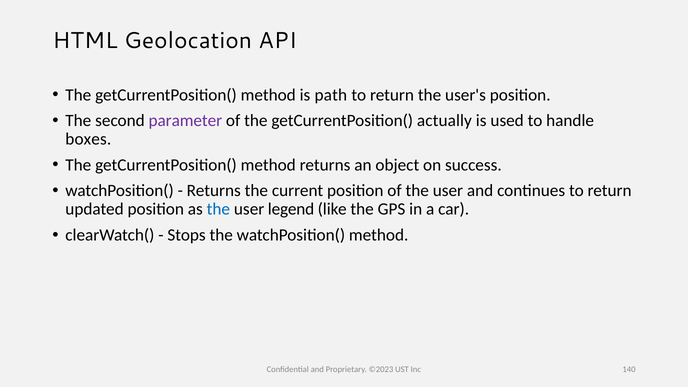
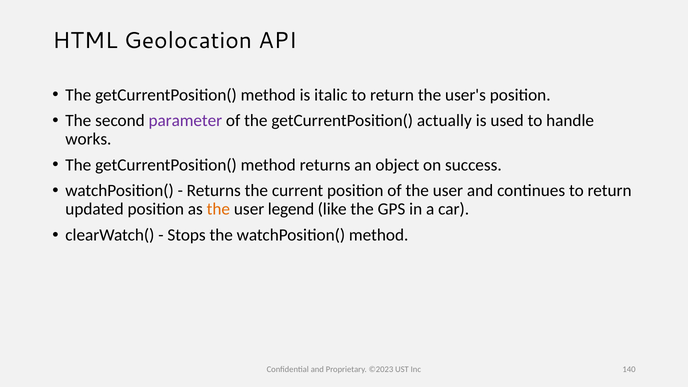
path: path -> italic (331, 95)
boxes: boxes -> works (88, 139)
the colour: blue -> orange (218, 209)
